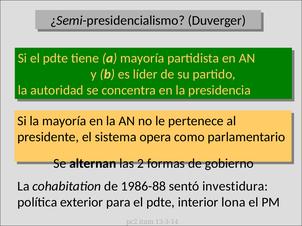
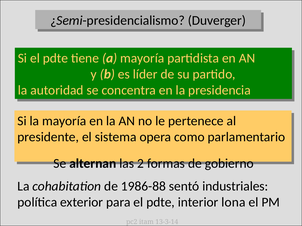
investidura: investidura -> industriales (235, 187)
